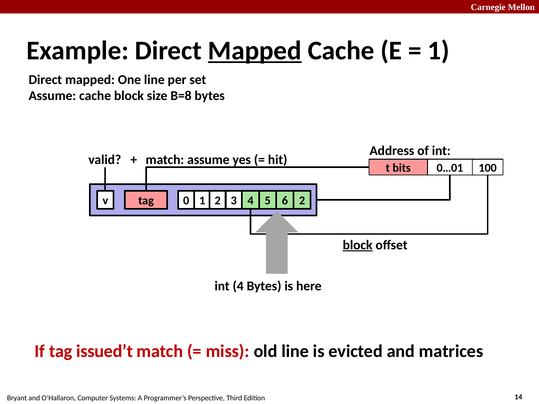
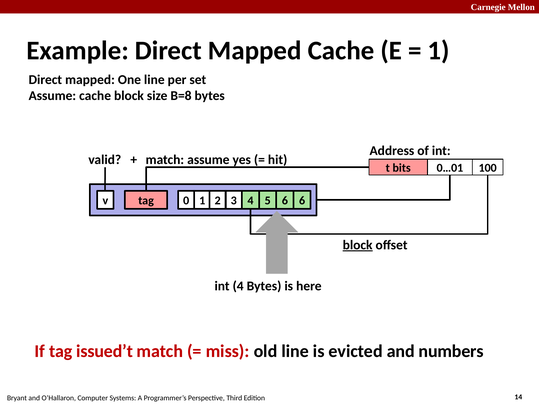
Mapped underline: present -> none (255, 51)
2 2: 2 -> 6 (302, 201)
matrices: matrices -> numbers (451, 352)
